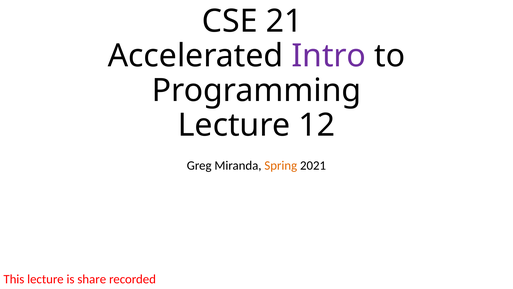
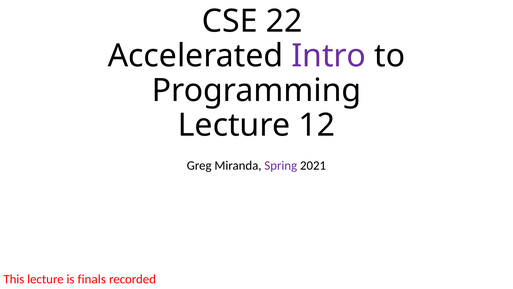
21: 21 -> 22 (284, 21)
Spring colour: orange -> purple (281, 165)
share: share -> finals (92, 279)
